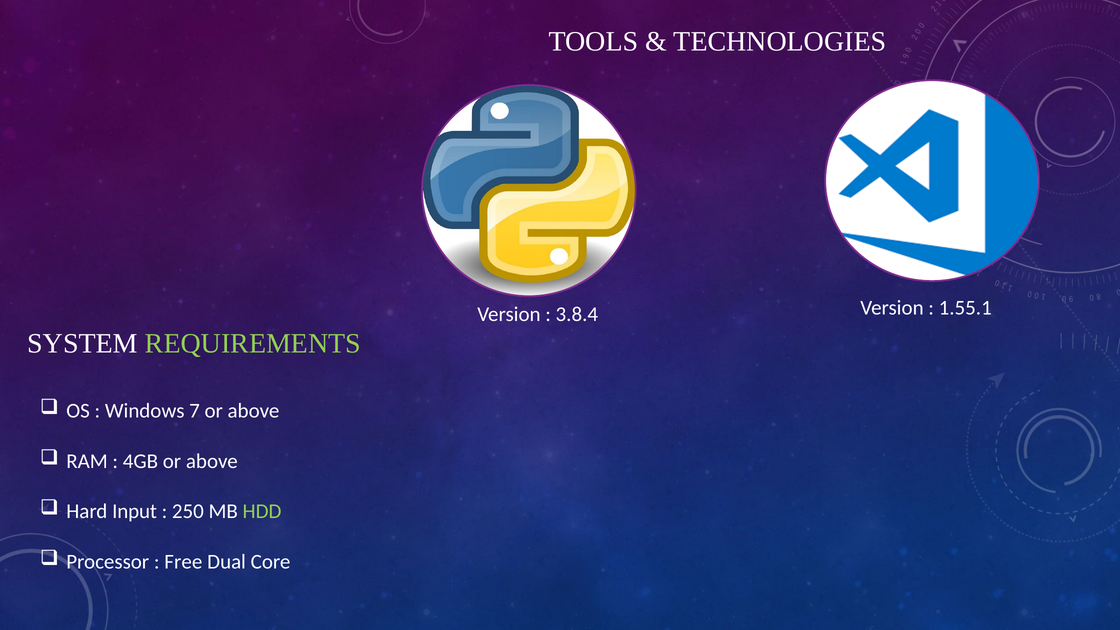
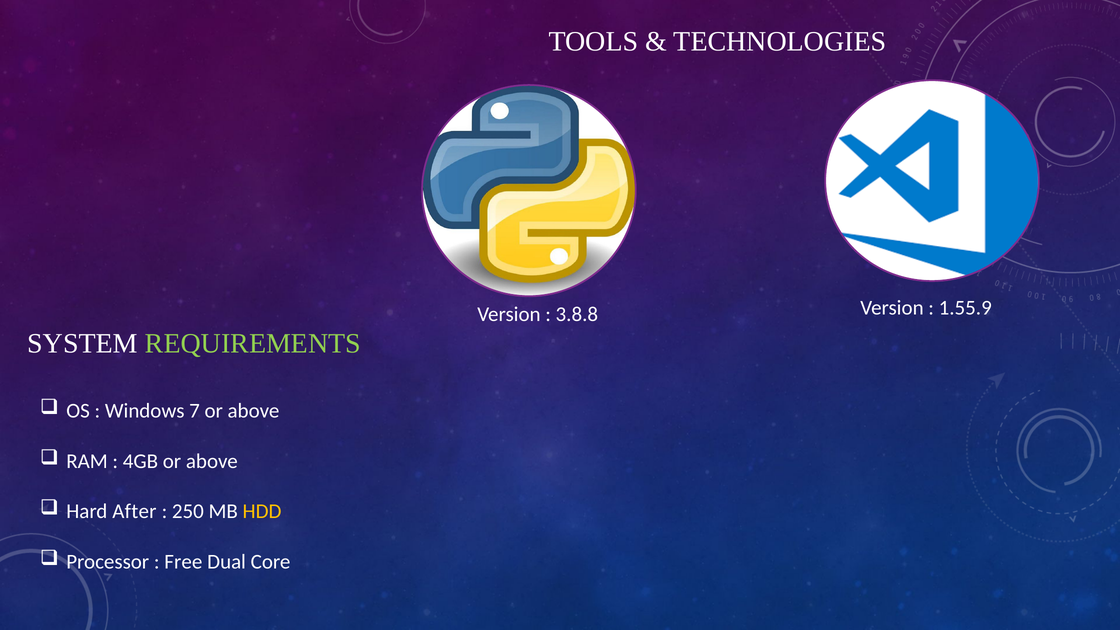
3.8.4: 3.8.4 -> 3.8.8 (577, 314)
1.55.1: 1.55.1 -> 1.55.9 (965, 308)
Input: Input -> After (134, 511)
HDD colour: light green -> yellow (262, 511)
